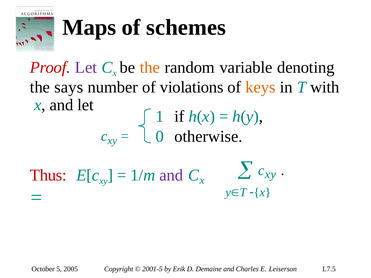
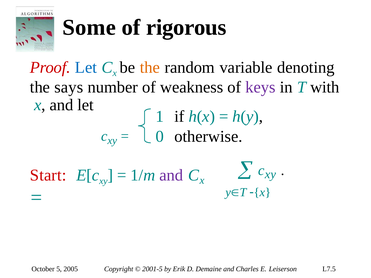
Maps: Maps -> Some (89, 27)
schemes: schemes -> rigorous (186, 27)
Let colour: purple -> blue (86, 67)
violations: violations -> weakness (192, 87)
keys colour: orange -> purple (260, 87)
Thus: Thus -> Start (48, 175)
